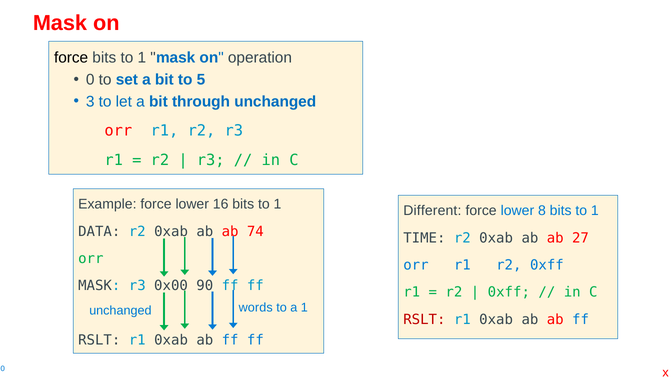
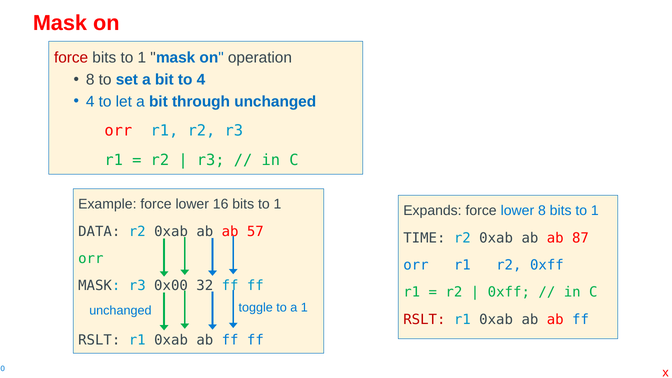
force colour: black -> red (71, 58)
0: 0 -> 8 (90, 80)
to 5: 5 -> 4 (201, 80)
3: 3 -> 4 (90, 102)
Different: Different -> Expands (432, 211)
74: 74 -> 57 (255, 231)
27: 27 -> 87 (580, 238)
90: 90 -> 32 (205, 286)
words: words -> toggle (256, 308)
